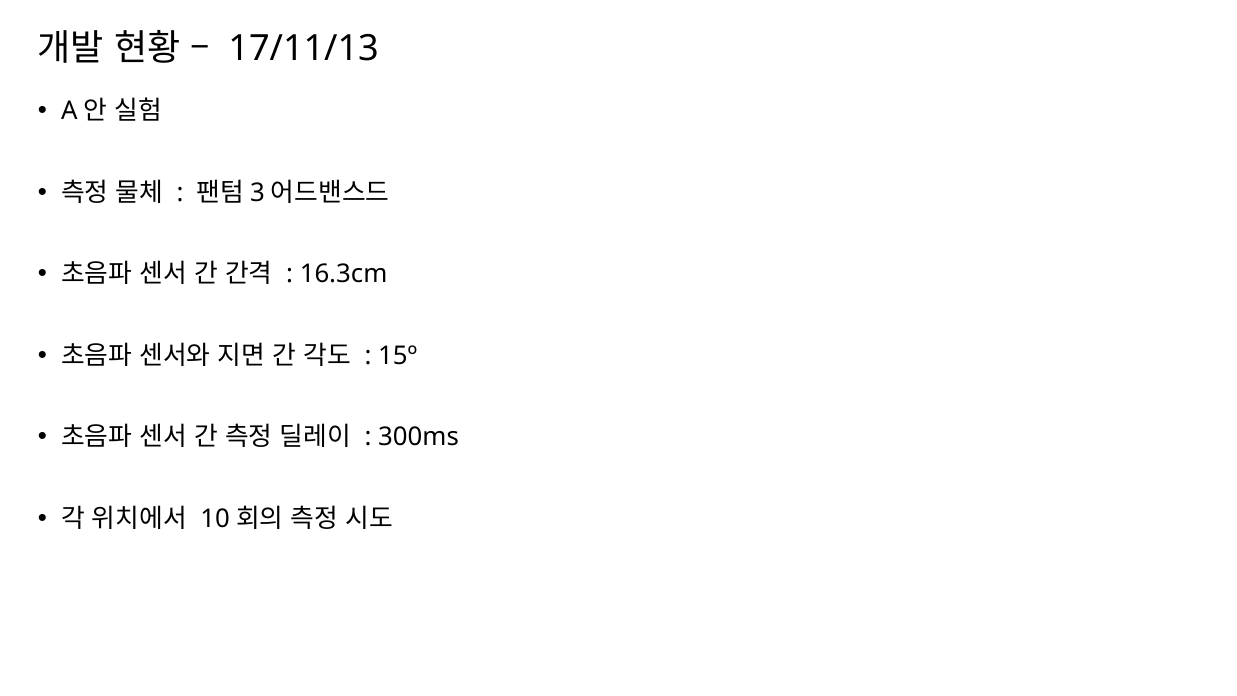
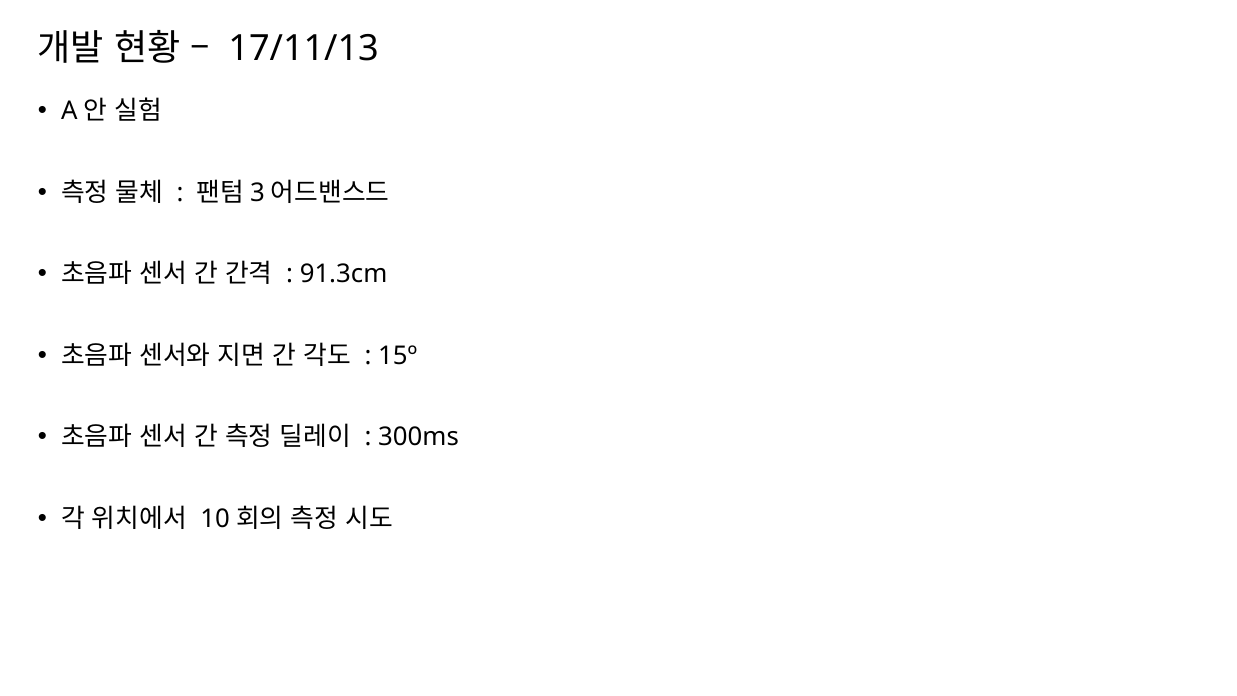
16.3cm: 16.3cm -> 91.3cm (344, 274)
